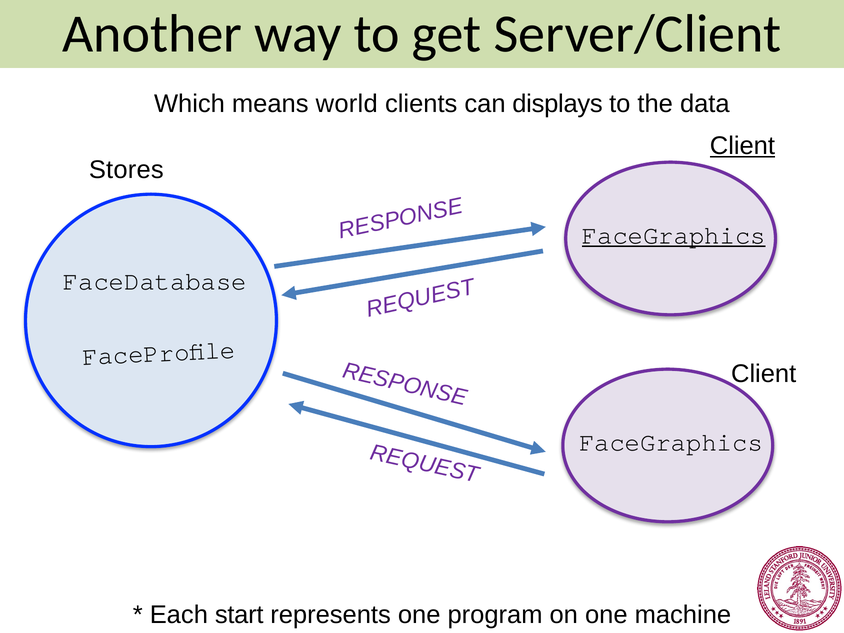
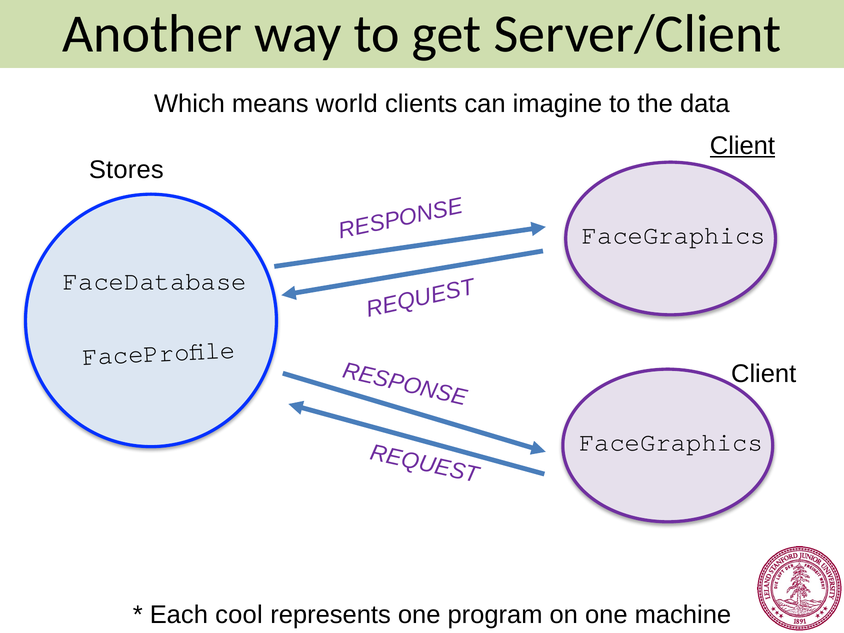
displays: displays -> imagine (557, 104)
FaceGraphics underline: present -> none (674, 235)
start: start -> cool (239, 615)
